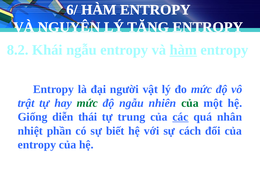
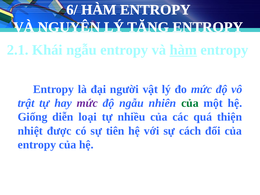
8.2: 8.2 -> 2.1 (18, 50)
mức colour: green -> purple (87, 103)
thái: thái -> loại (88, 117)
trung: trung -> nhiều (131, 117)
các underline: present -> none (180, 117)
nhân: nhân -> thiện (230, 117)
phần: phần -> được (59, 131)
biết: biết -> tiên (115, 131)
